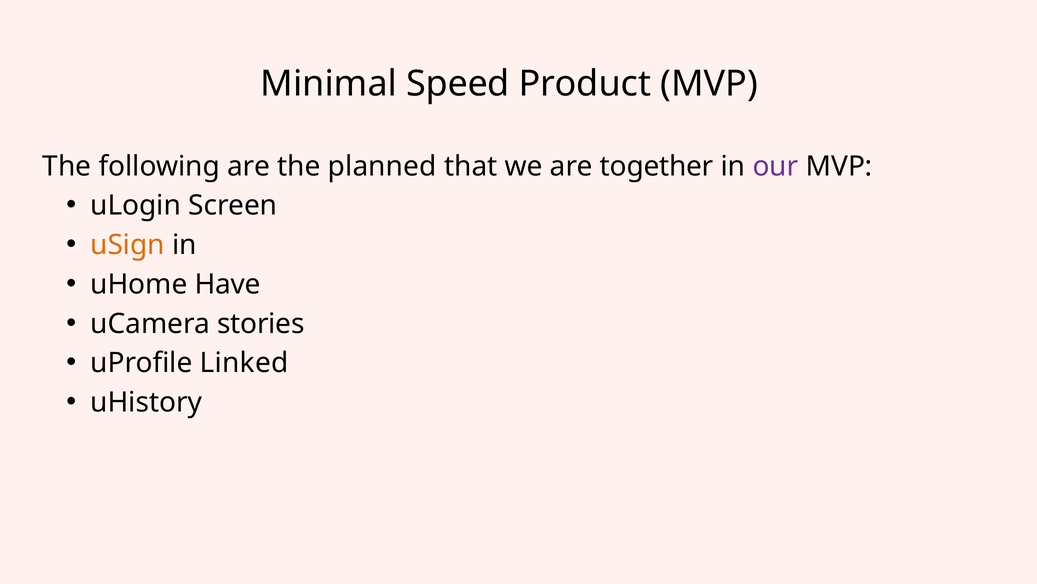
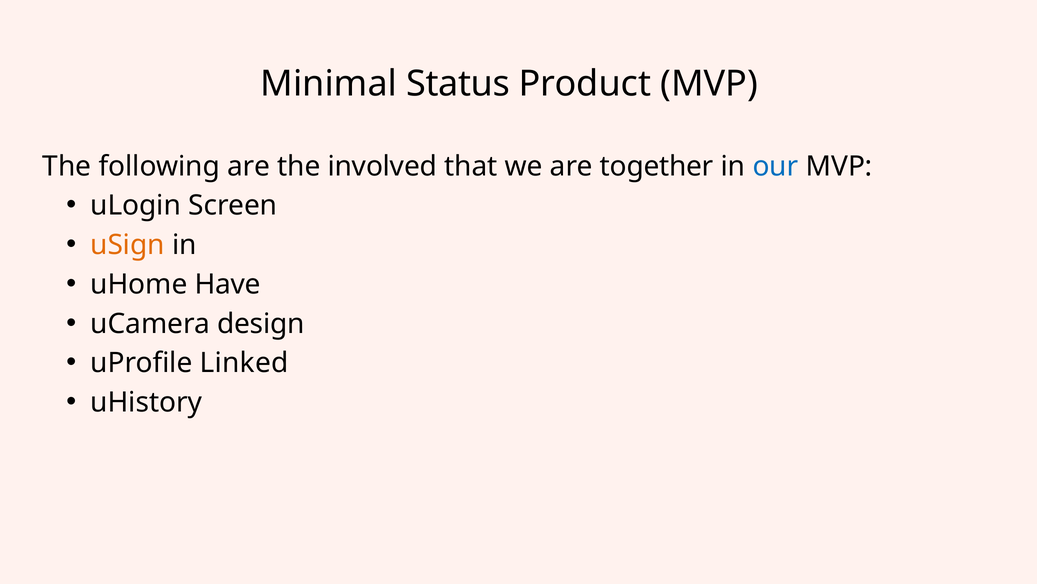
Speed: Speed -> Status (458, 84)
planned: planned -> involved (382, 166)
our colour: purple -> blue (775, 166)
stories: stories -> design (261, 323)
